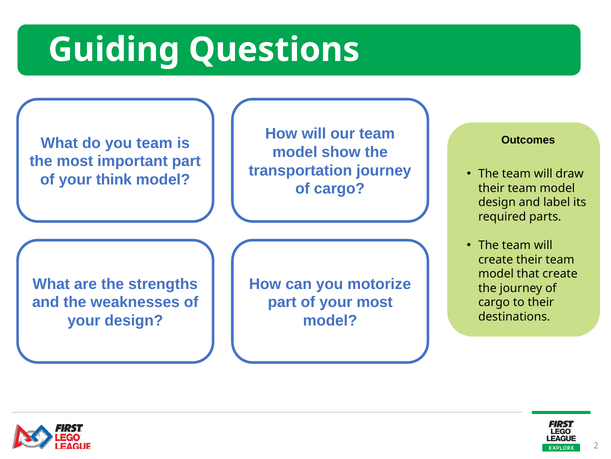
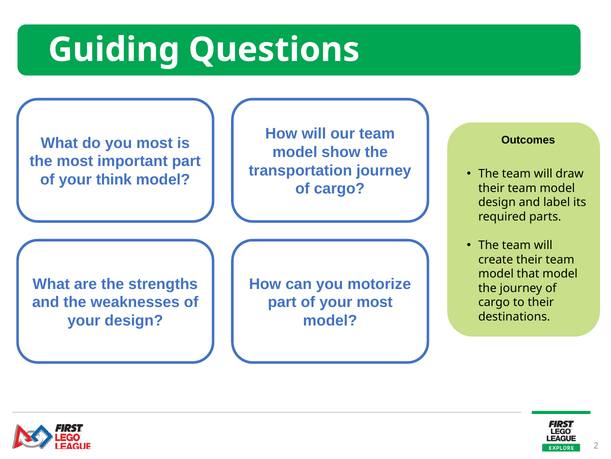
you team: team -> most (155, 143)
that create: create -> model (560, 273)
